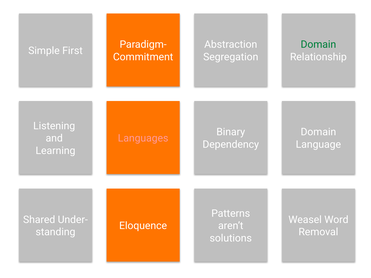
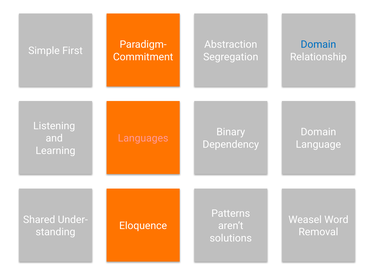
Domain colour: green -> blue (318, 45)
